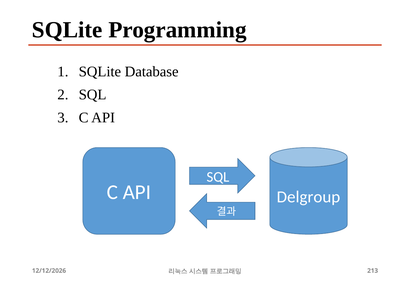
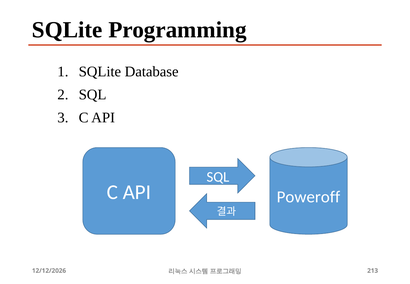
Delgroup: Delgroup -> Poweroff (308, 197)
